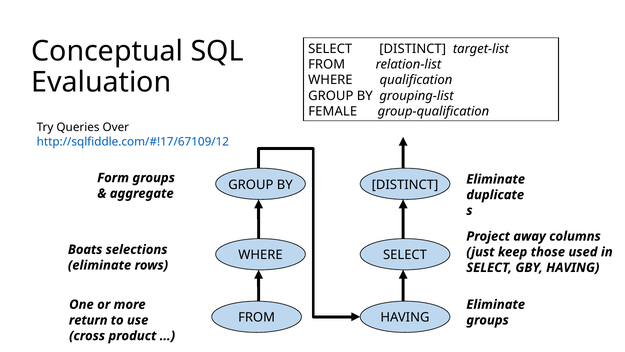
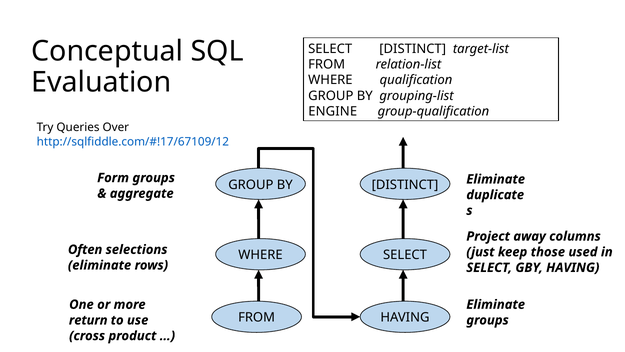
FEMALE: FEMALE -> ENGINE (333, 111)
Boats: Boats -> Often (85, 249)
